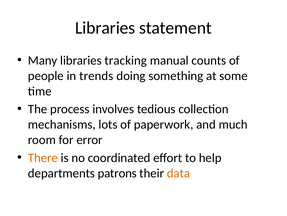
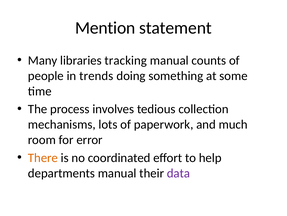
Libraries: Libraries -> Mention (105, 28)
departments patrons: patrons -> manual (117, 173)
data colour: orange -> purple (178, 173)
